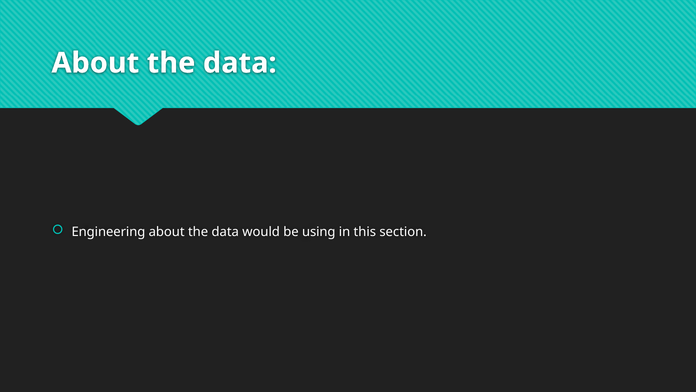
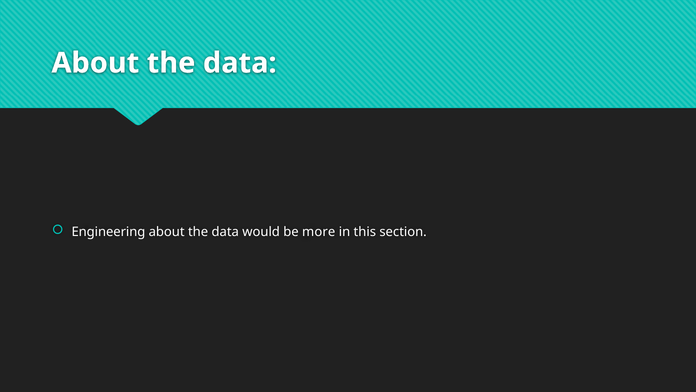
using: using -> more (319, 232)
